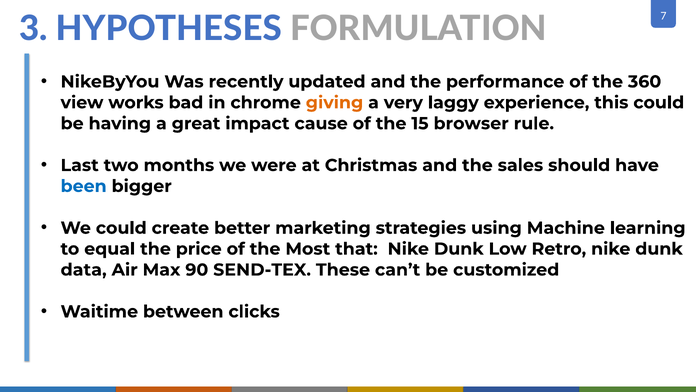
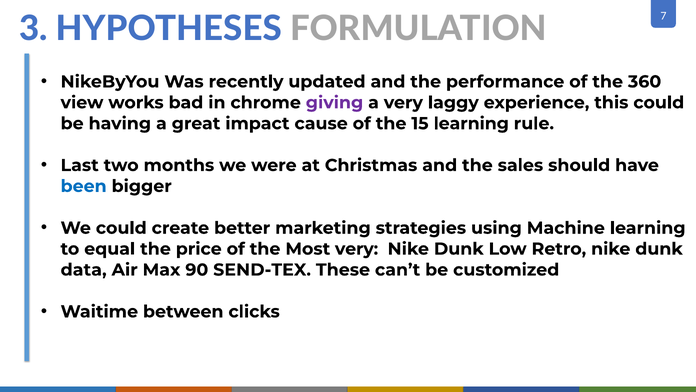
giving colour: orange -> purple (335, 103)
15 browser: browser -> learning (471, 124)
Most that: that -> very (357, 249)
